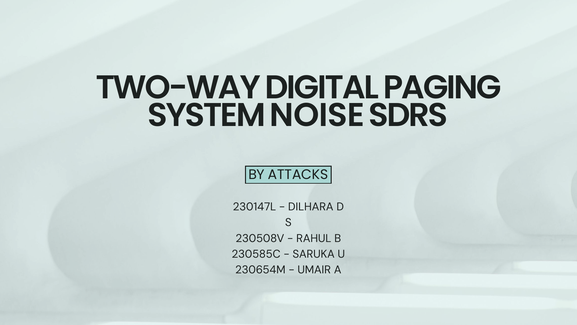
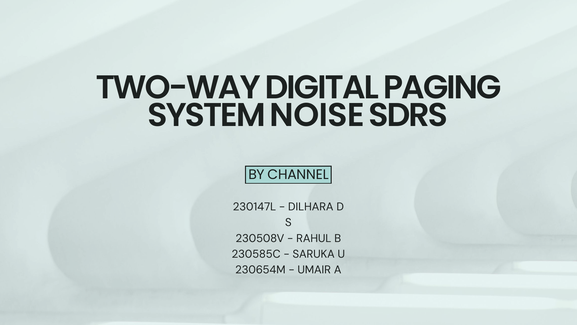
ATTACKS: ATTACKS -> CHANNEL (298, 174)
